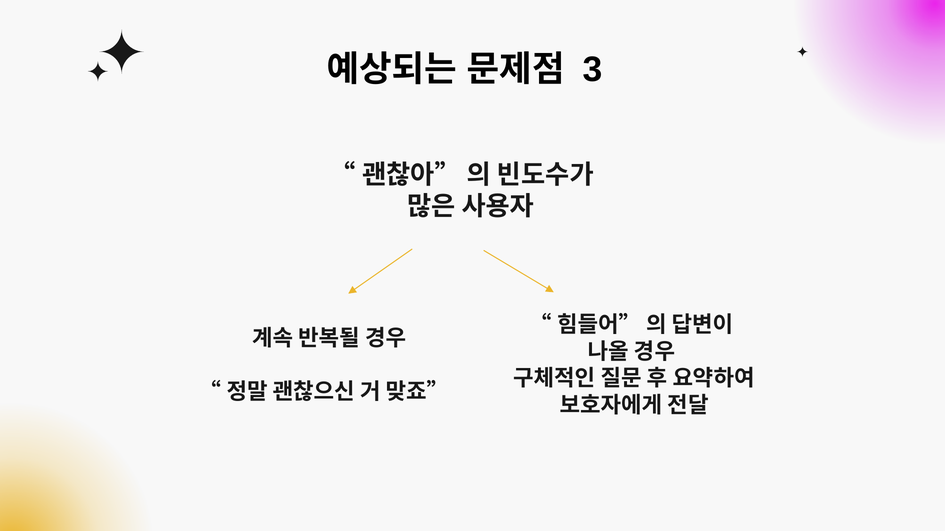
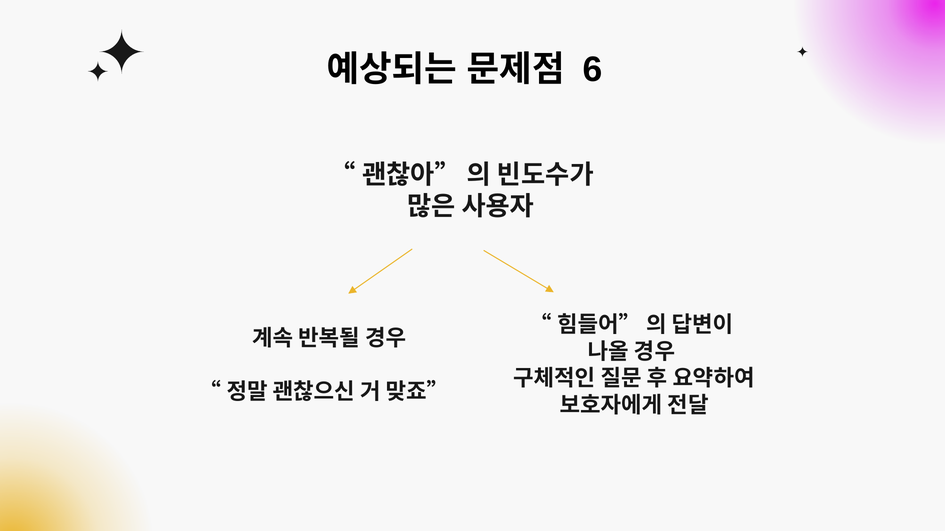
3: 3 -> 6 (593, 70)
